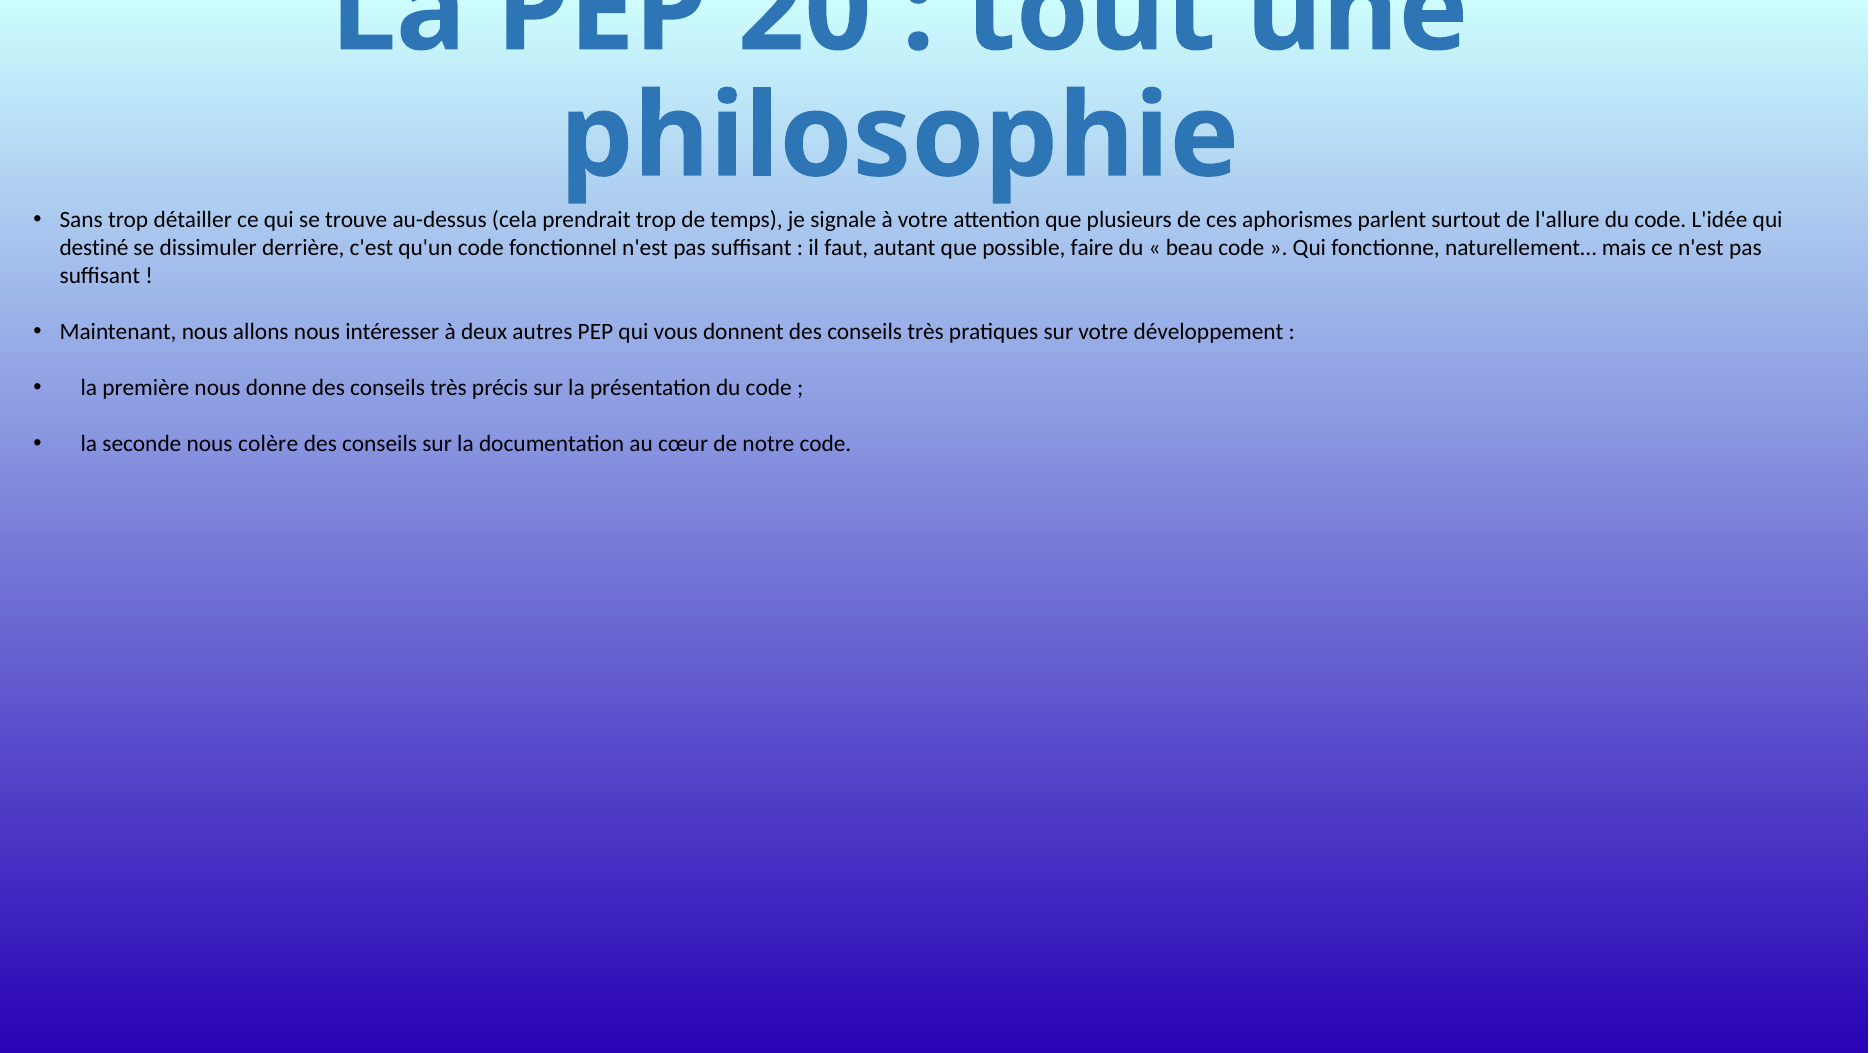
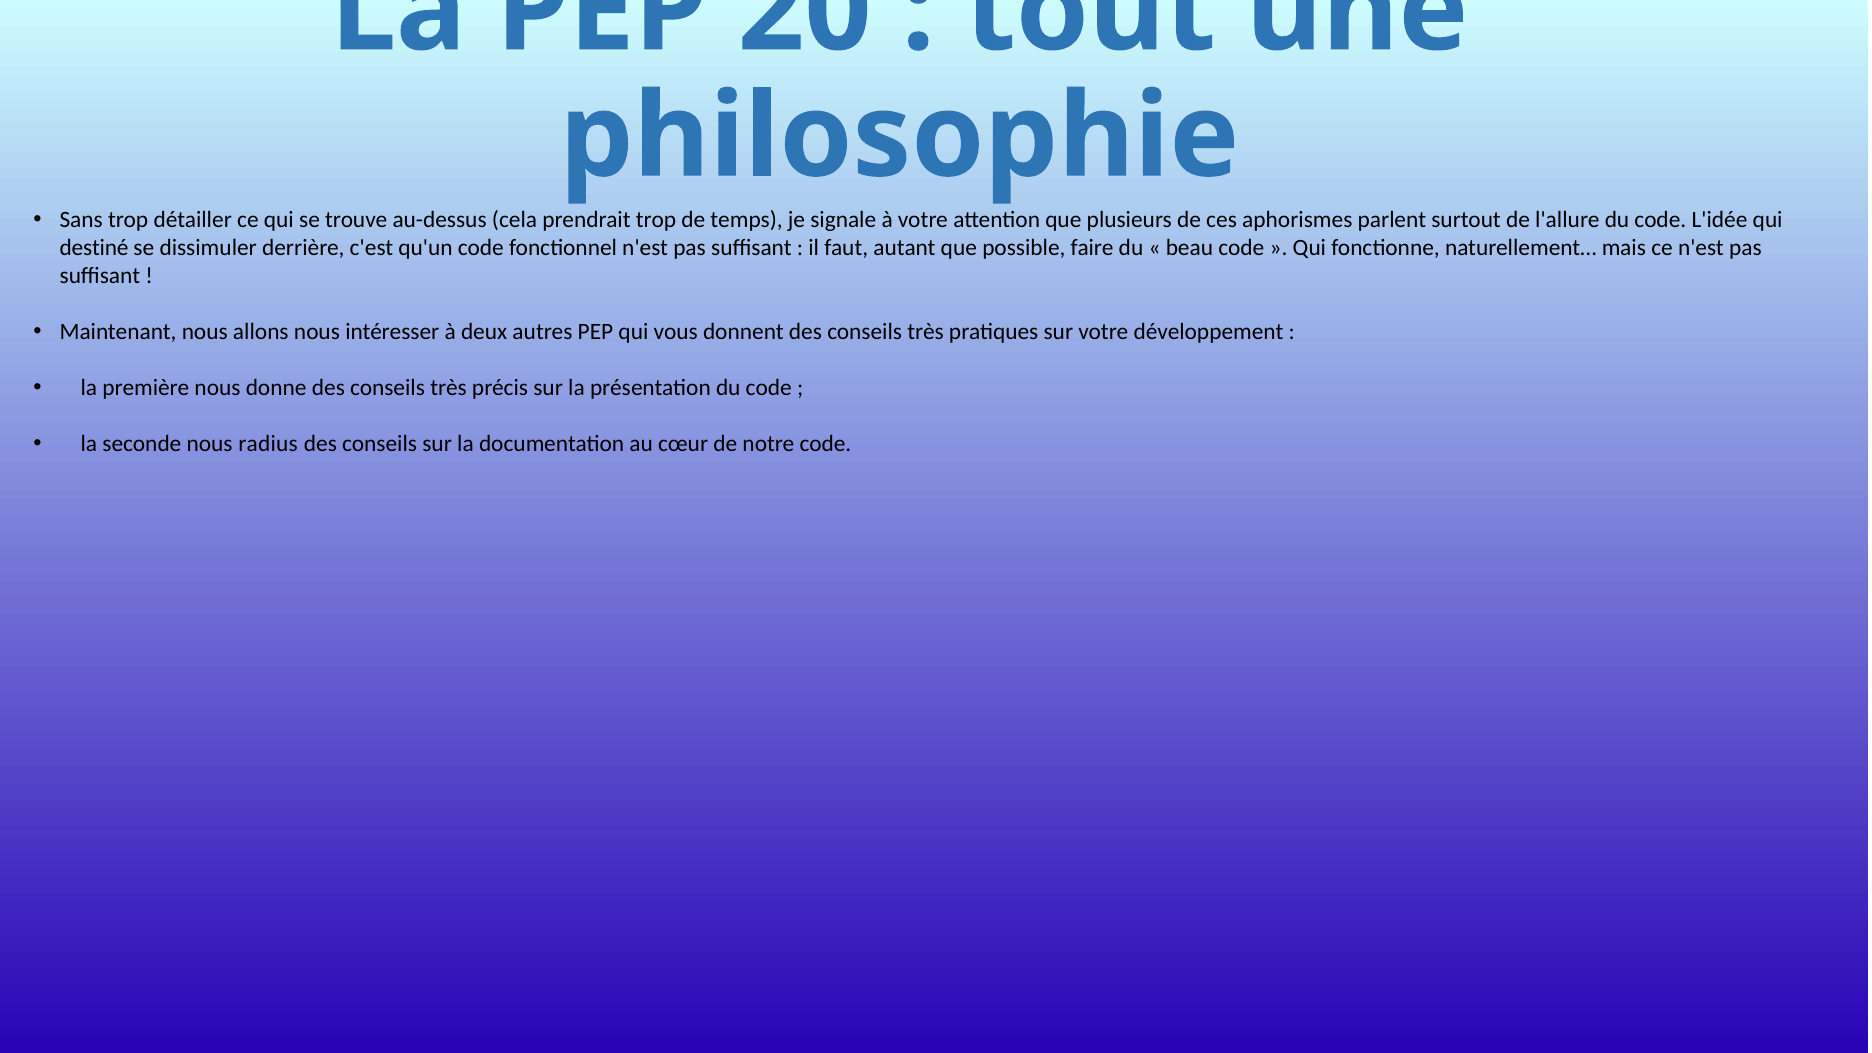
colère: colère -> radius (268, 444)
